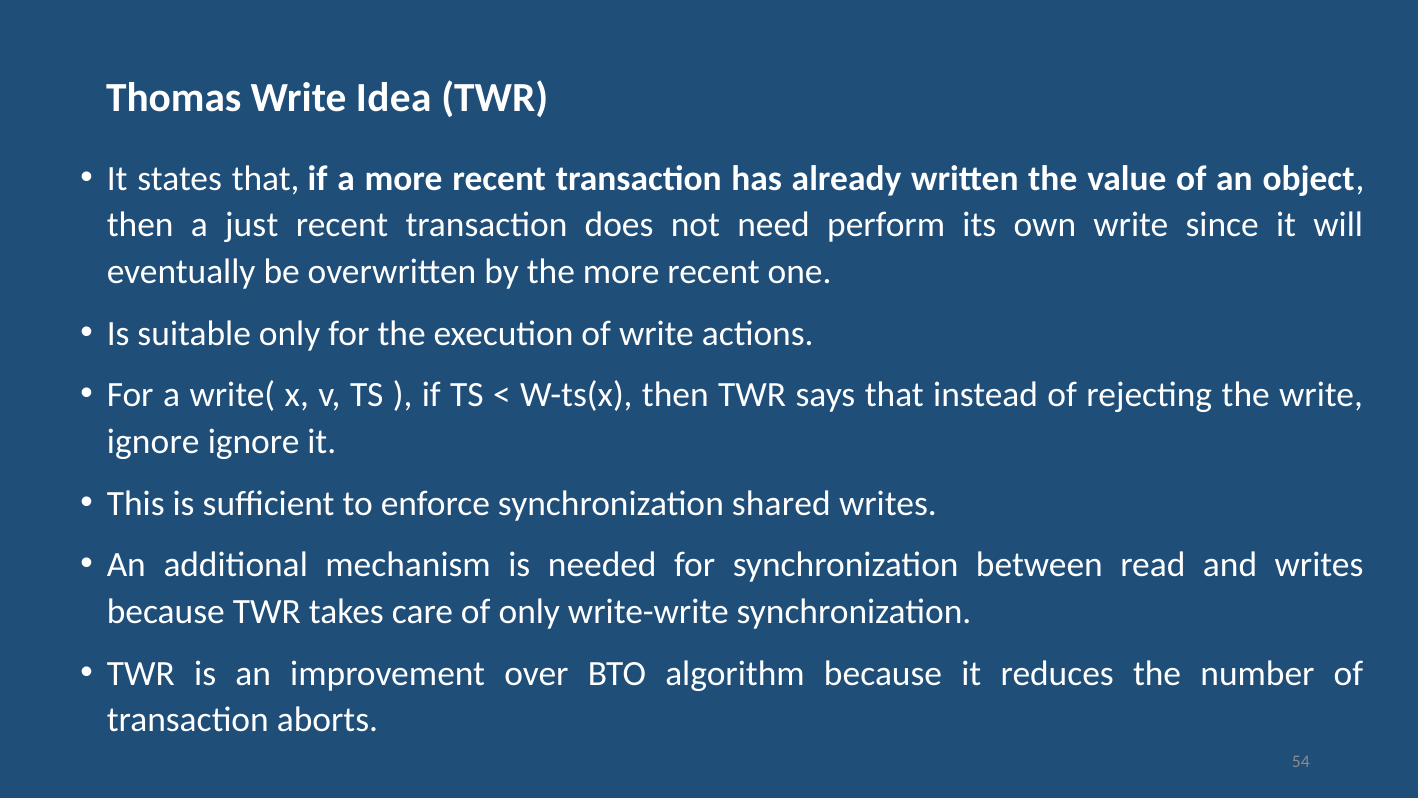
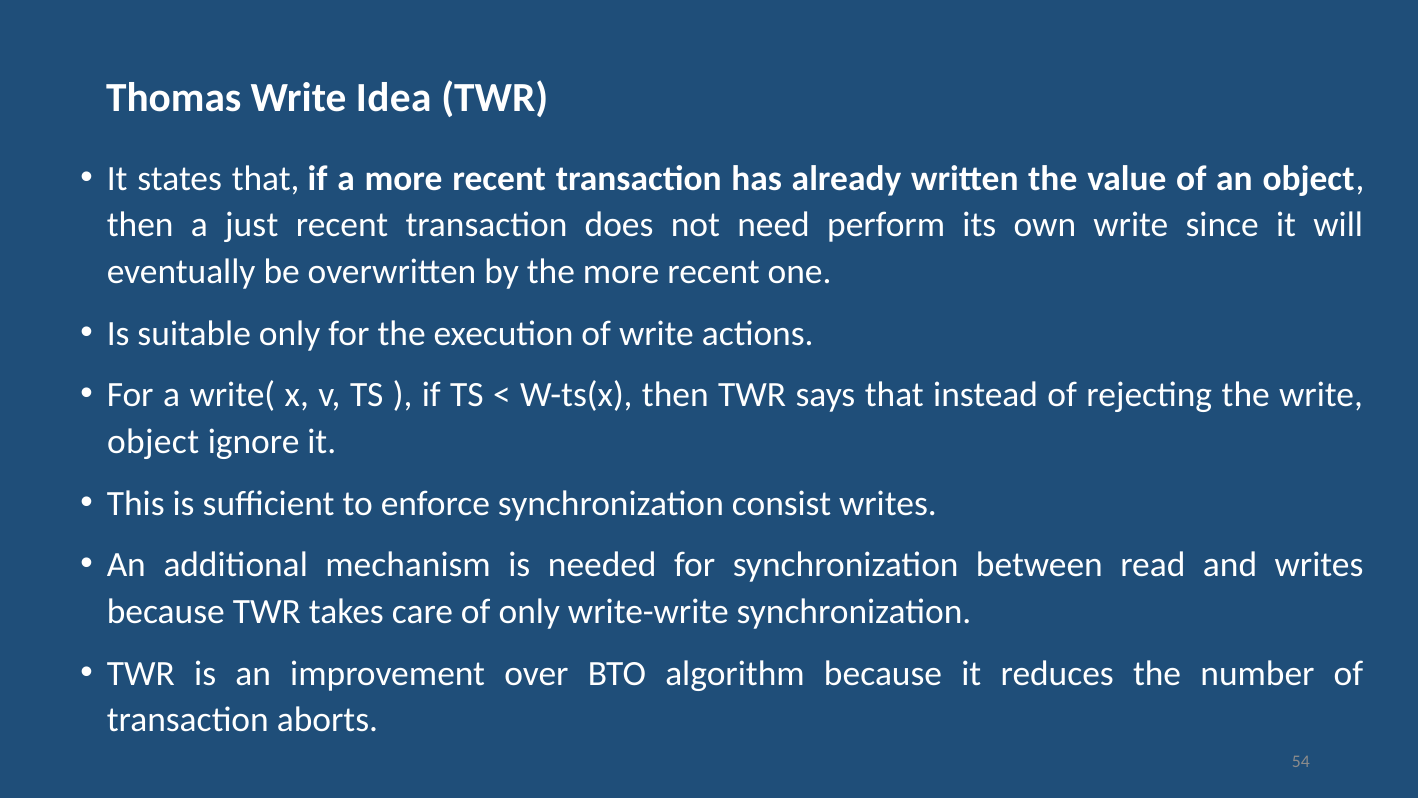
ignore: ignore -> object (153, 442)
shared: shared -> consist (781, 503)
